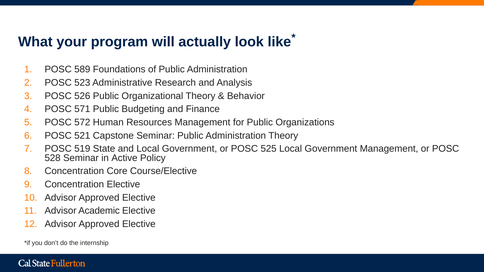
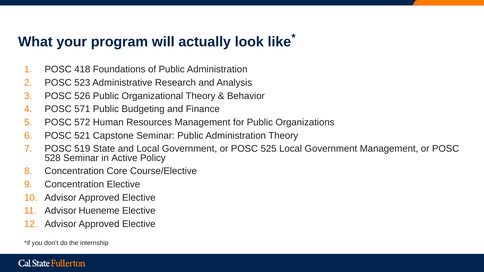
589: 589 -> 418 (82, 70)
Academic: Academic -> Hueneme (99, 211)
